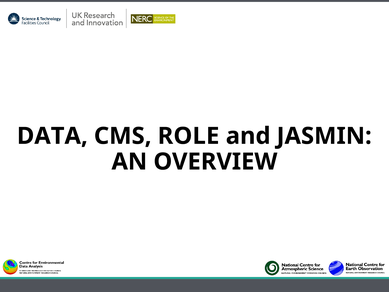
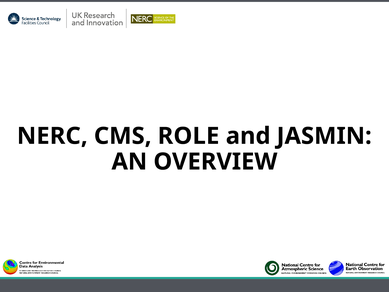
DATA: DATA -> NERC (52, 136)
